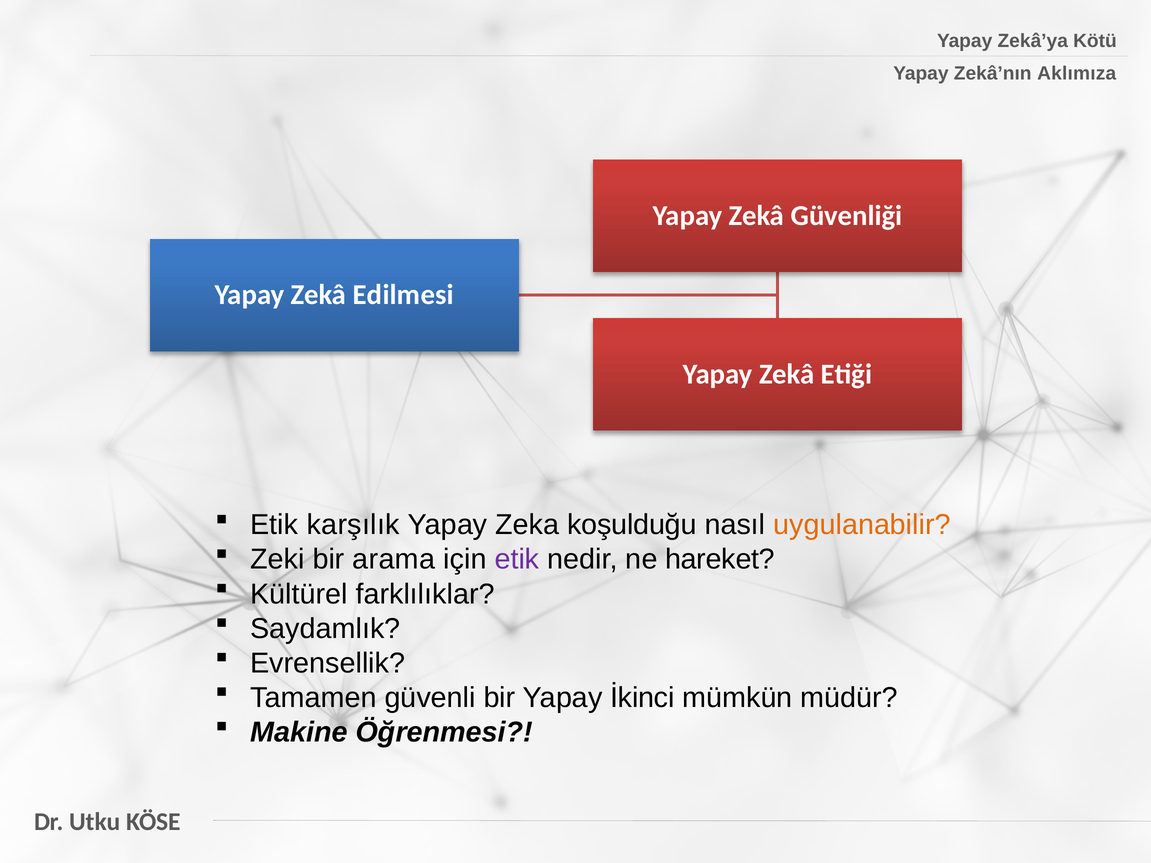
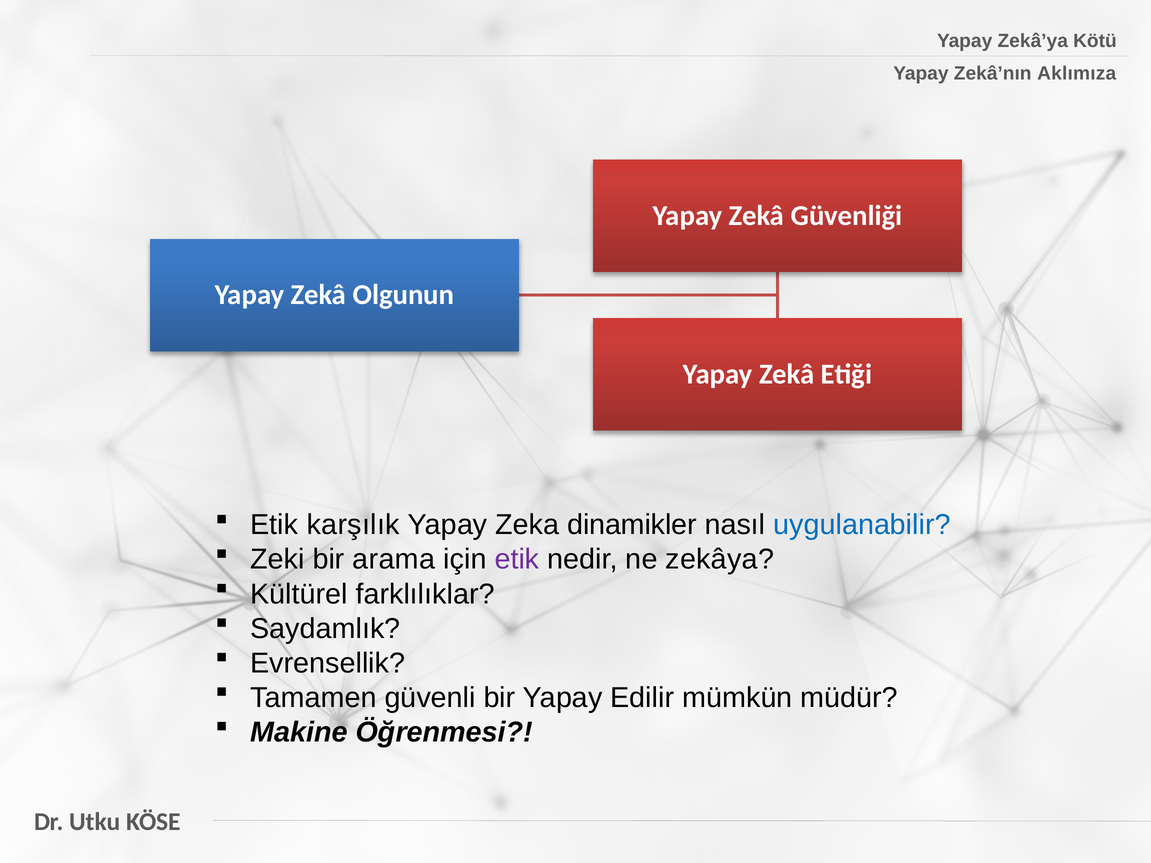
Edilmesi: Edilmesi -> Olgunun (403, 295)
koşulduğu: koşulduğu -> dinamikler (632, 525)
uygulanabilir colour: orange -> blue (862, 525)
hareket: hareket -> zekâya (720, 560)
İkinci: İkinci -> Edilir (642, 698)
